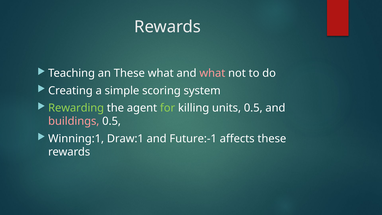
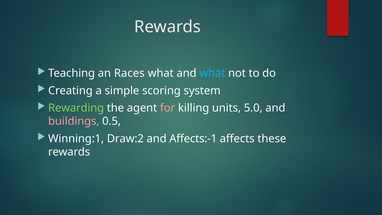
an These: These -> Races (129, 73)
what colour: pink -> light blue (212, 73)
for colour: light green -> pink (168, 108)
units 0.5: 0.5 -> 5.0 (253, 108)
Draw:1: Draw:1 -> Draw:2 (125, 139)
Future:-1: Future:-1 -> Affects:-1 (193, 139)
